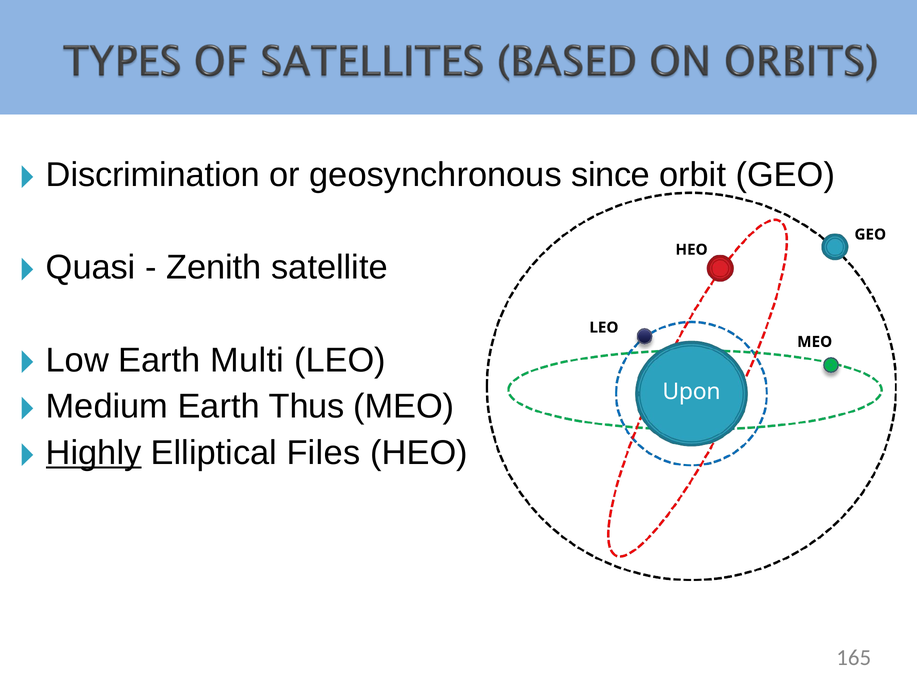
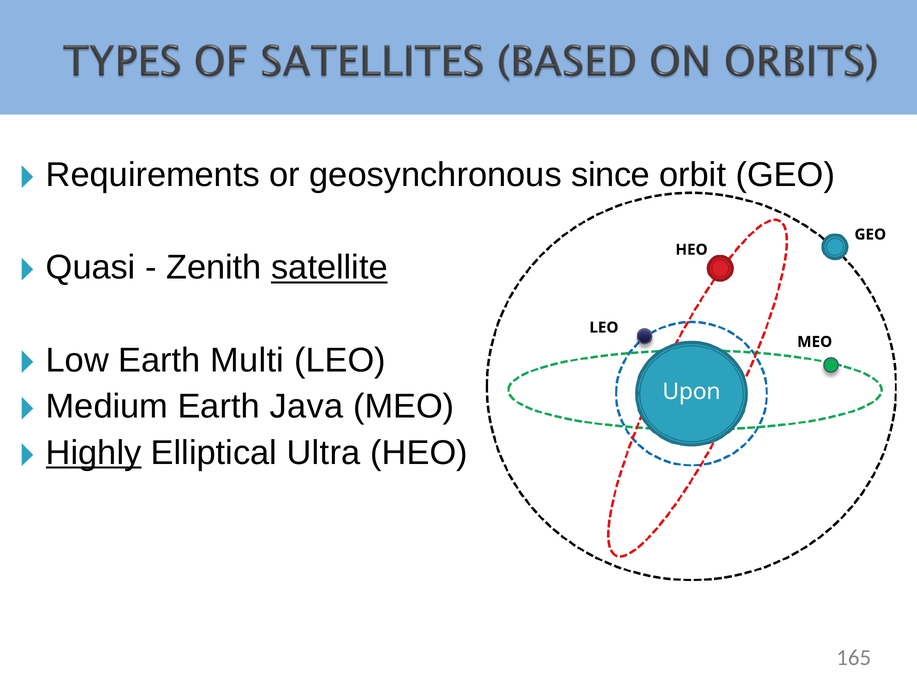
Discrimination: Discrimination -> Requirements (153, 175)
satellite underline: none -> present (329, 268)
Thus: Thus -> Java (306, 407)
Files: Files -> Ultra (324, 453)
